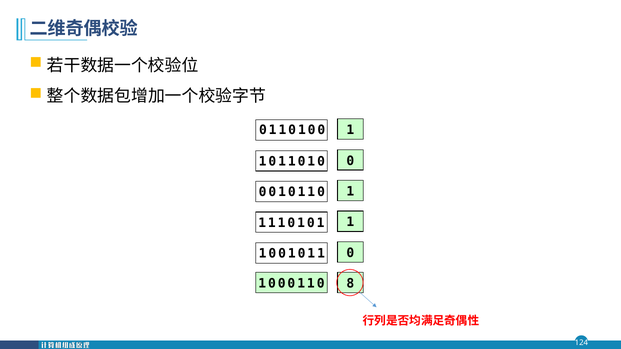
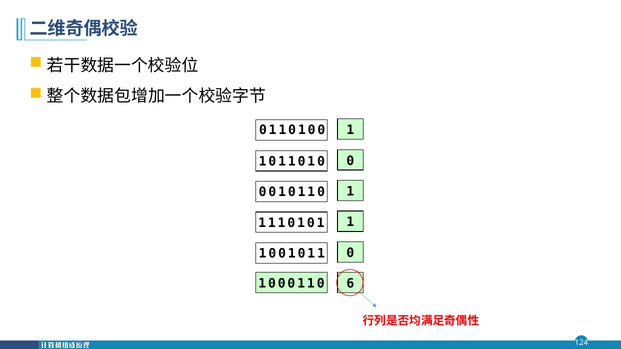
8: 8 -> 6 (350, 284)
